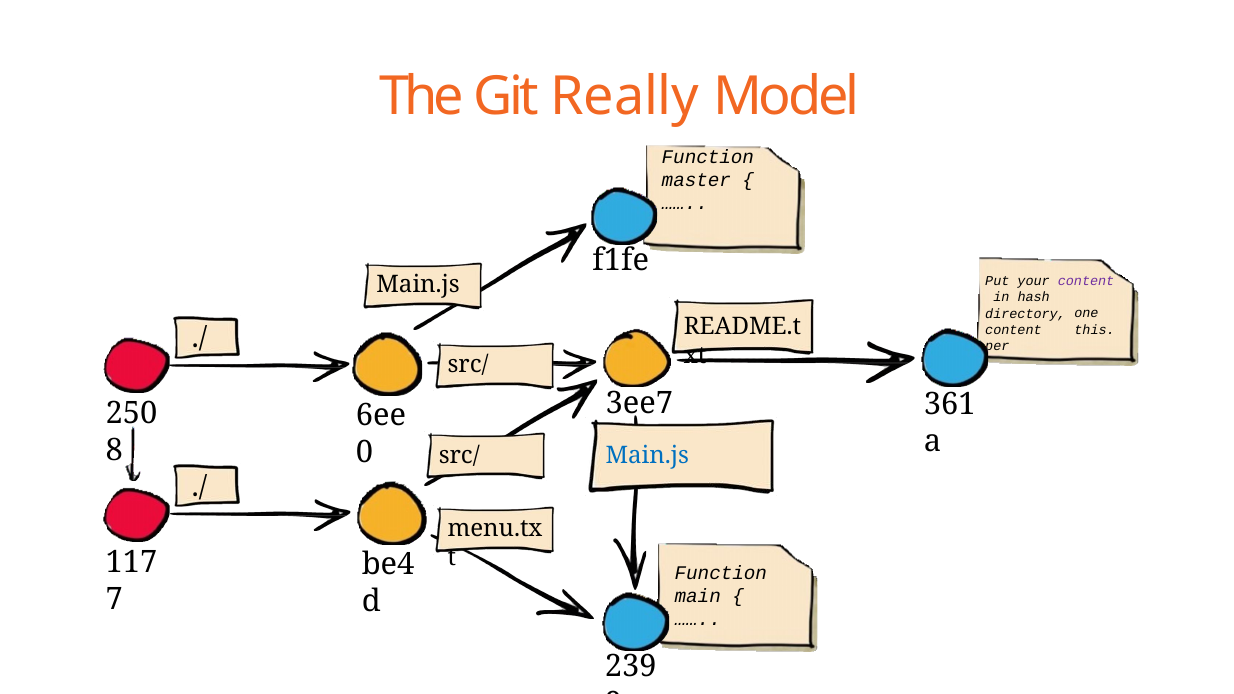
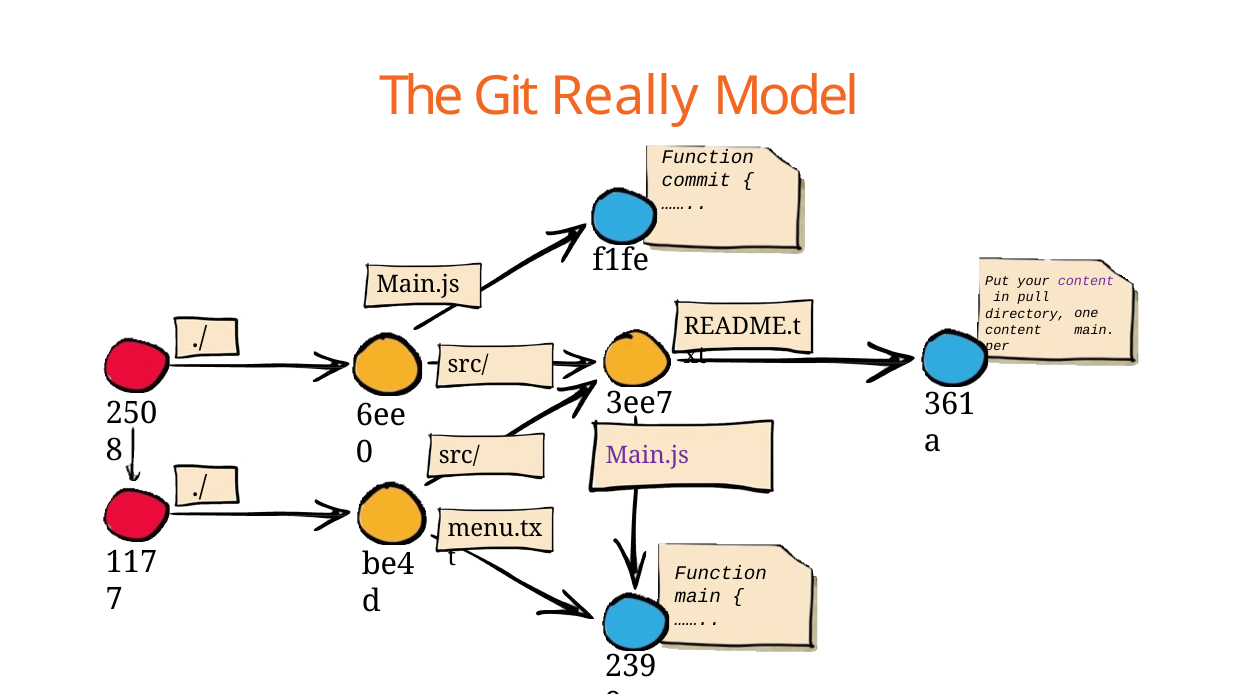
master: master -> commit (696, 180)
hash: hash -> pull (1034, 297)
this: this -> main (1095, 330)
Main.js colour: blue -> purple (647, 456)
